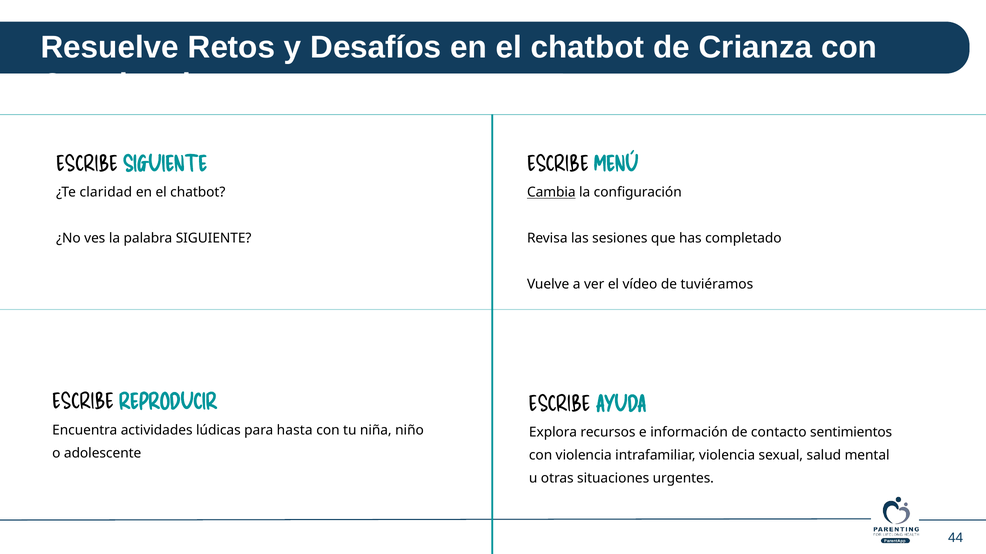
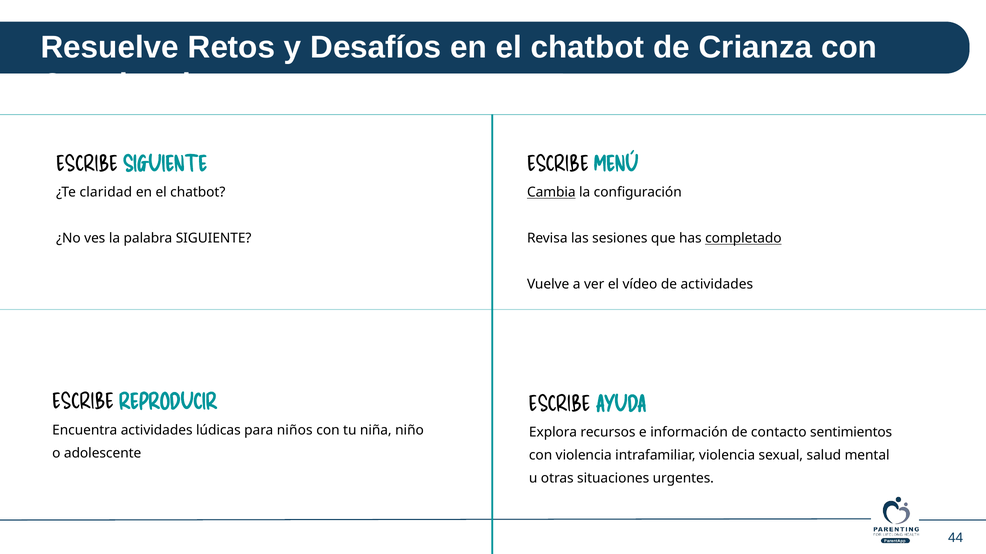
completado underline: none -> present (743, 239)
de tuviéramos: tuviéramos -> actividades (717, 285)
hasta: hasta -> niños (295, 431)
